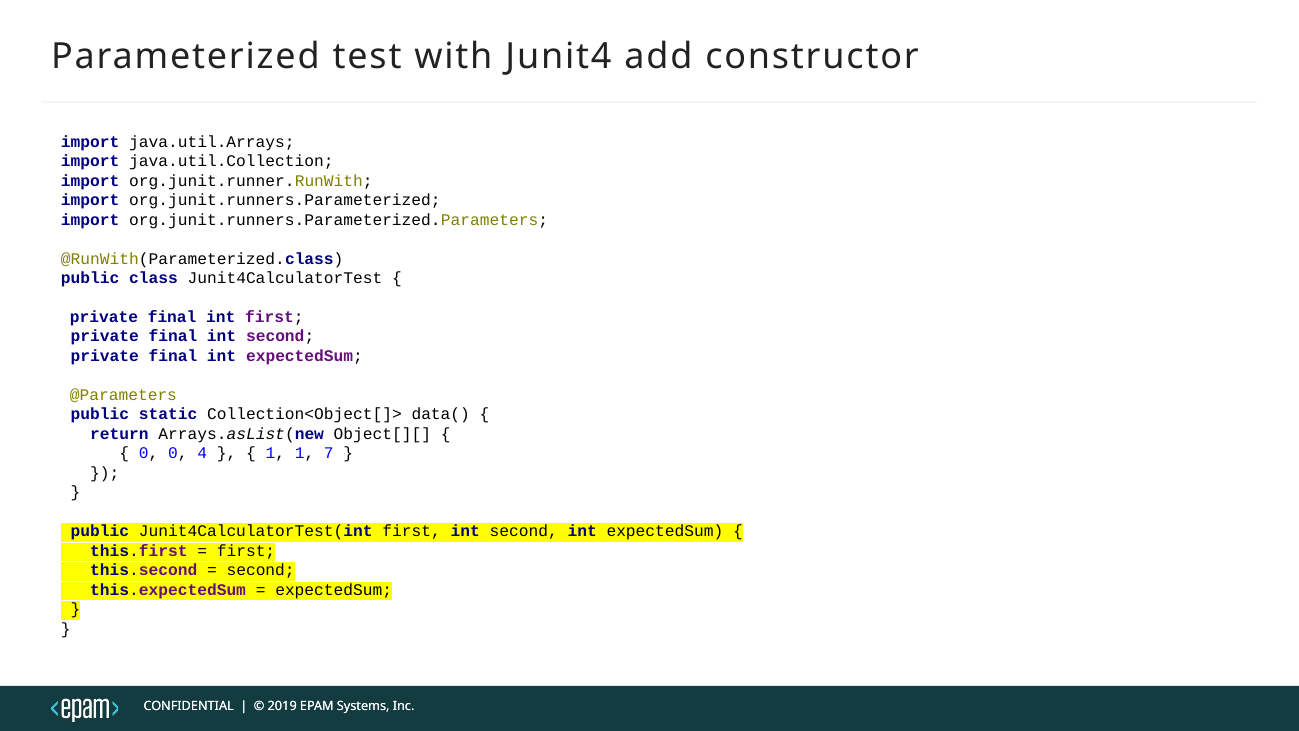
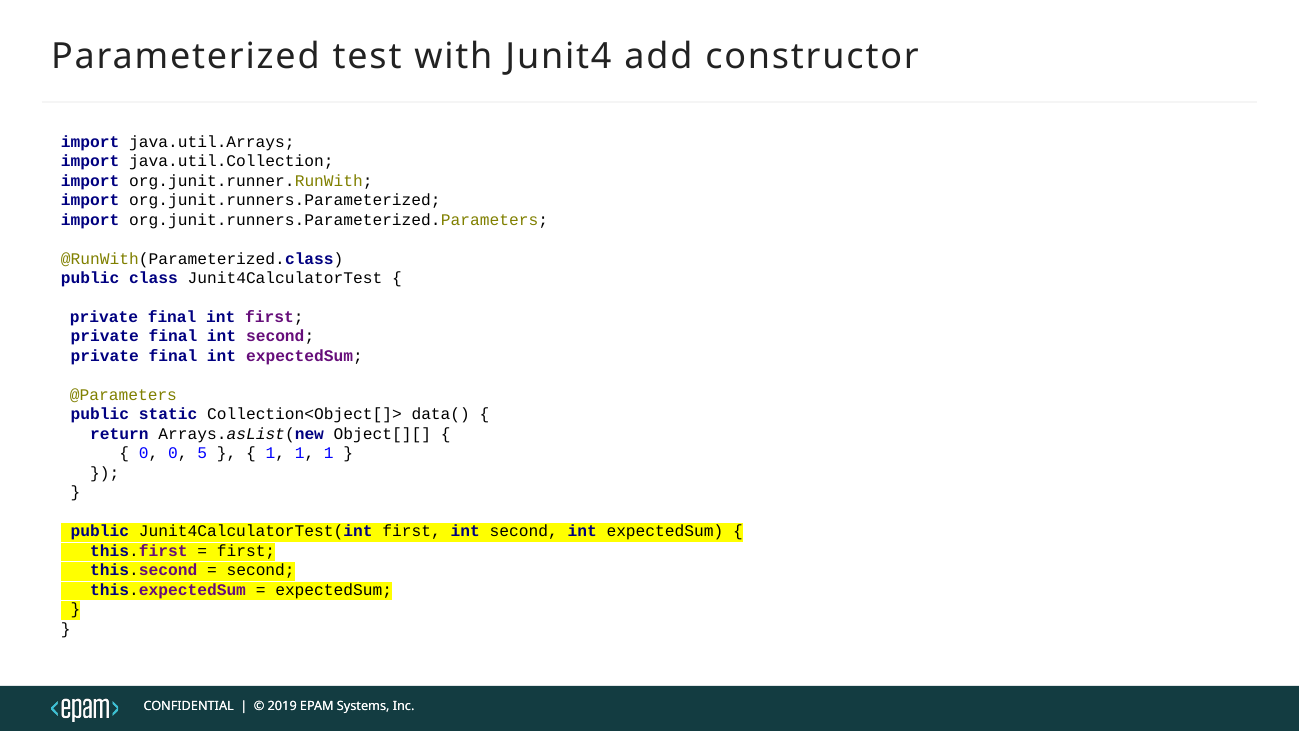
4: 4 -> 5 (202, 453)
1 1 7: 7 -> 1 (329, 453)
